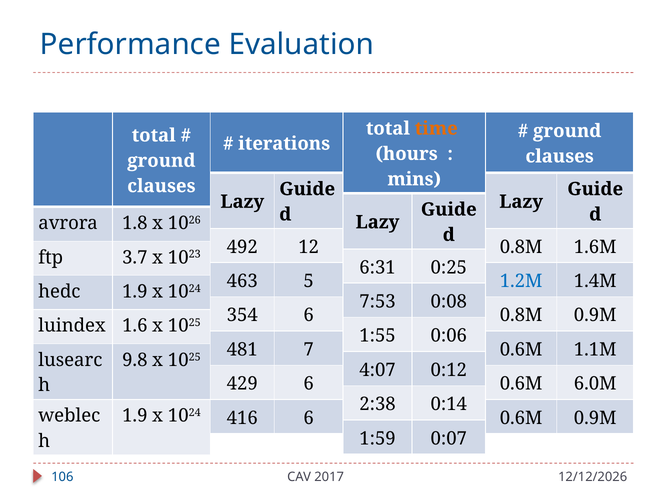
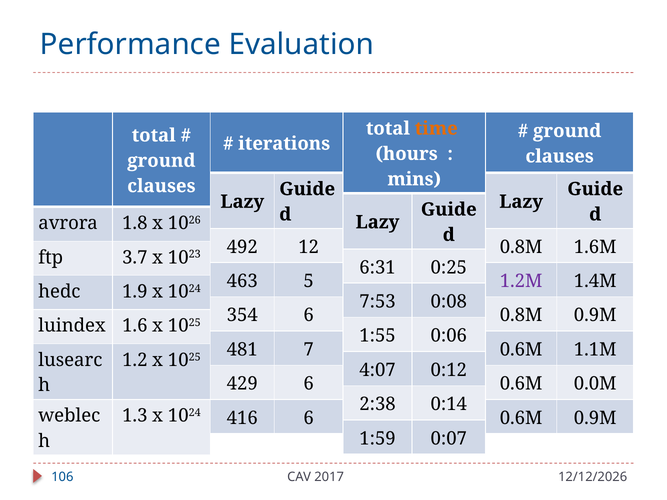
1.2M colour: blue -> purple (521, 281)
9.8: 9.8 -> 1.2 (135, 360)
6.0M: 6.0M -> 0.0M (595, 384)
1.9: 1.9 -> 1.3 (135, 416)
